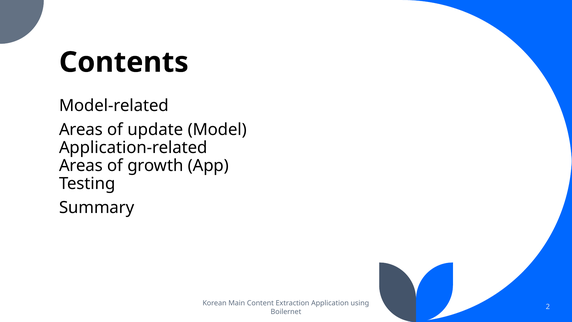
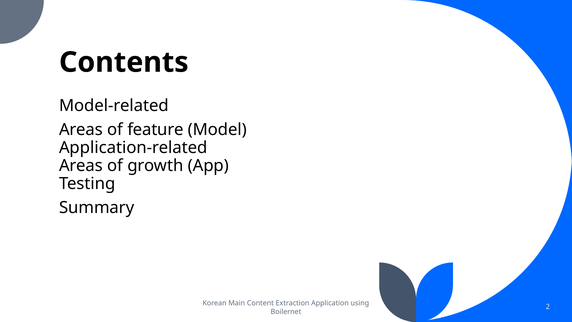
update: update -> feature (155, 130)
